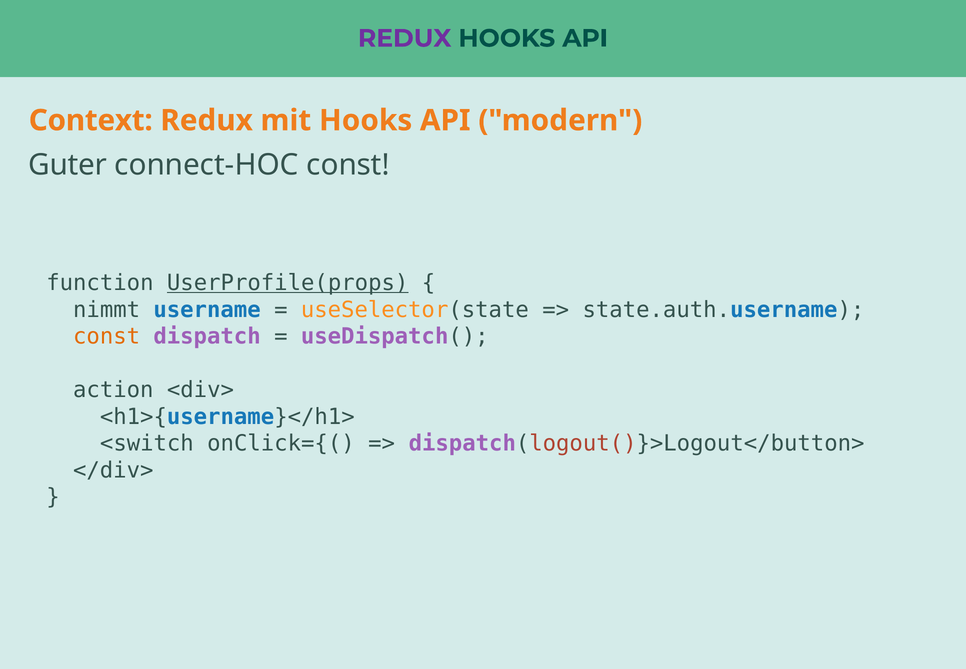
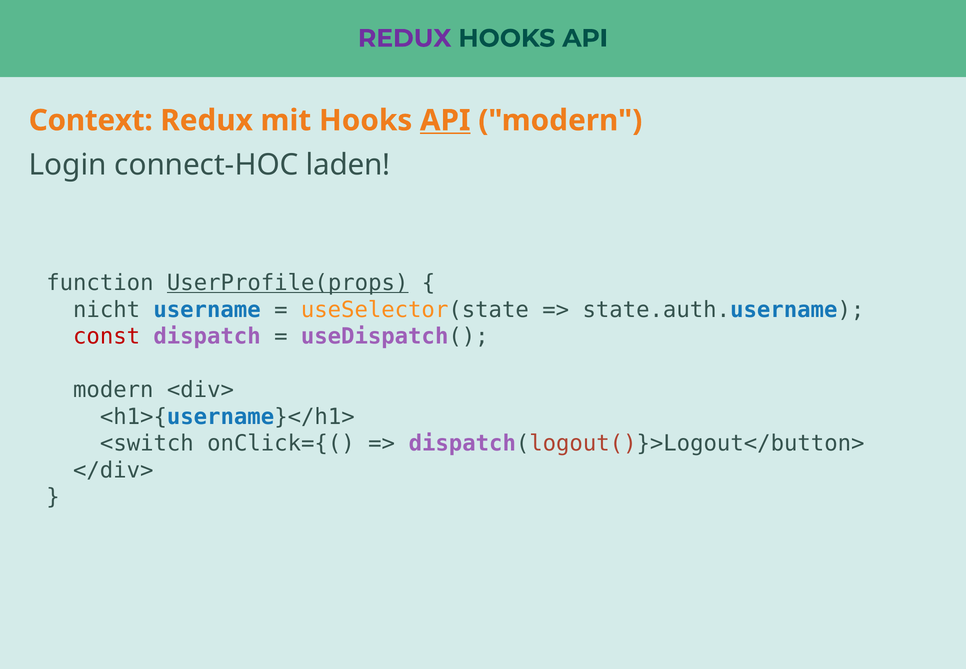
API underline: none -> present (445, 120)
Guter: Guter -> Login (68, 165)
connect-HOC const: const -> laden (348, 165)
nimmt: nimmt -> nicht (107, 310)
const colour: orange -> red (107, 336)
action: action -> modern (113, 390)
